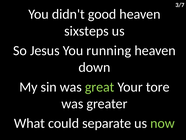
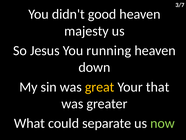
sixsteps: sixsteps -> majesty (86, 31)
great colour: light green -> yellow (100, 87)
tore: tore -> that (158, 87)
